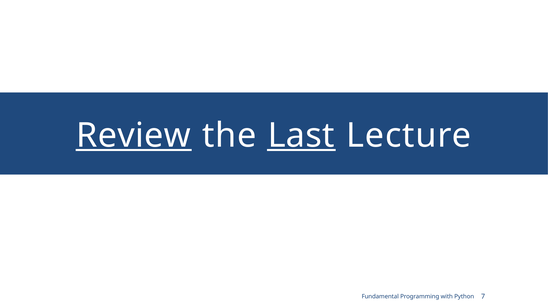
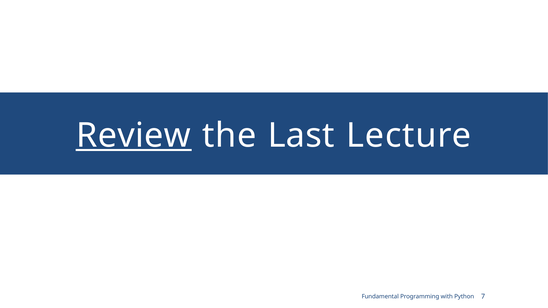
Last underline: present -> none (301, 136)
